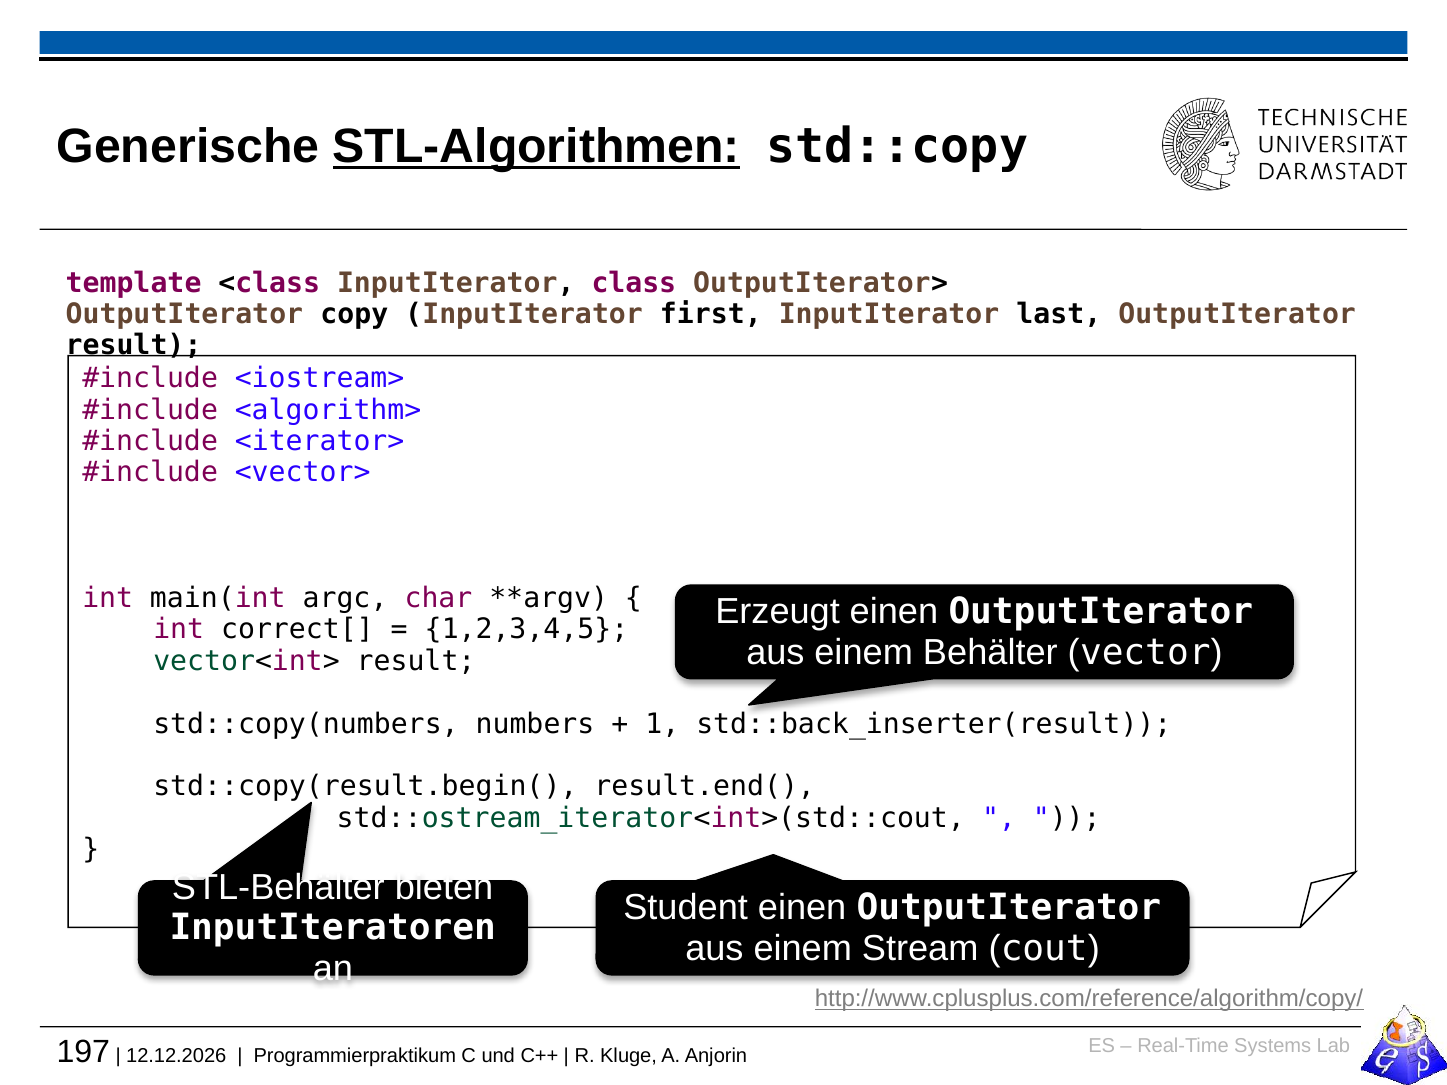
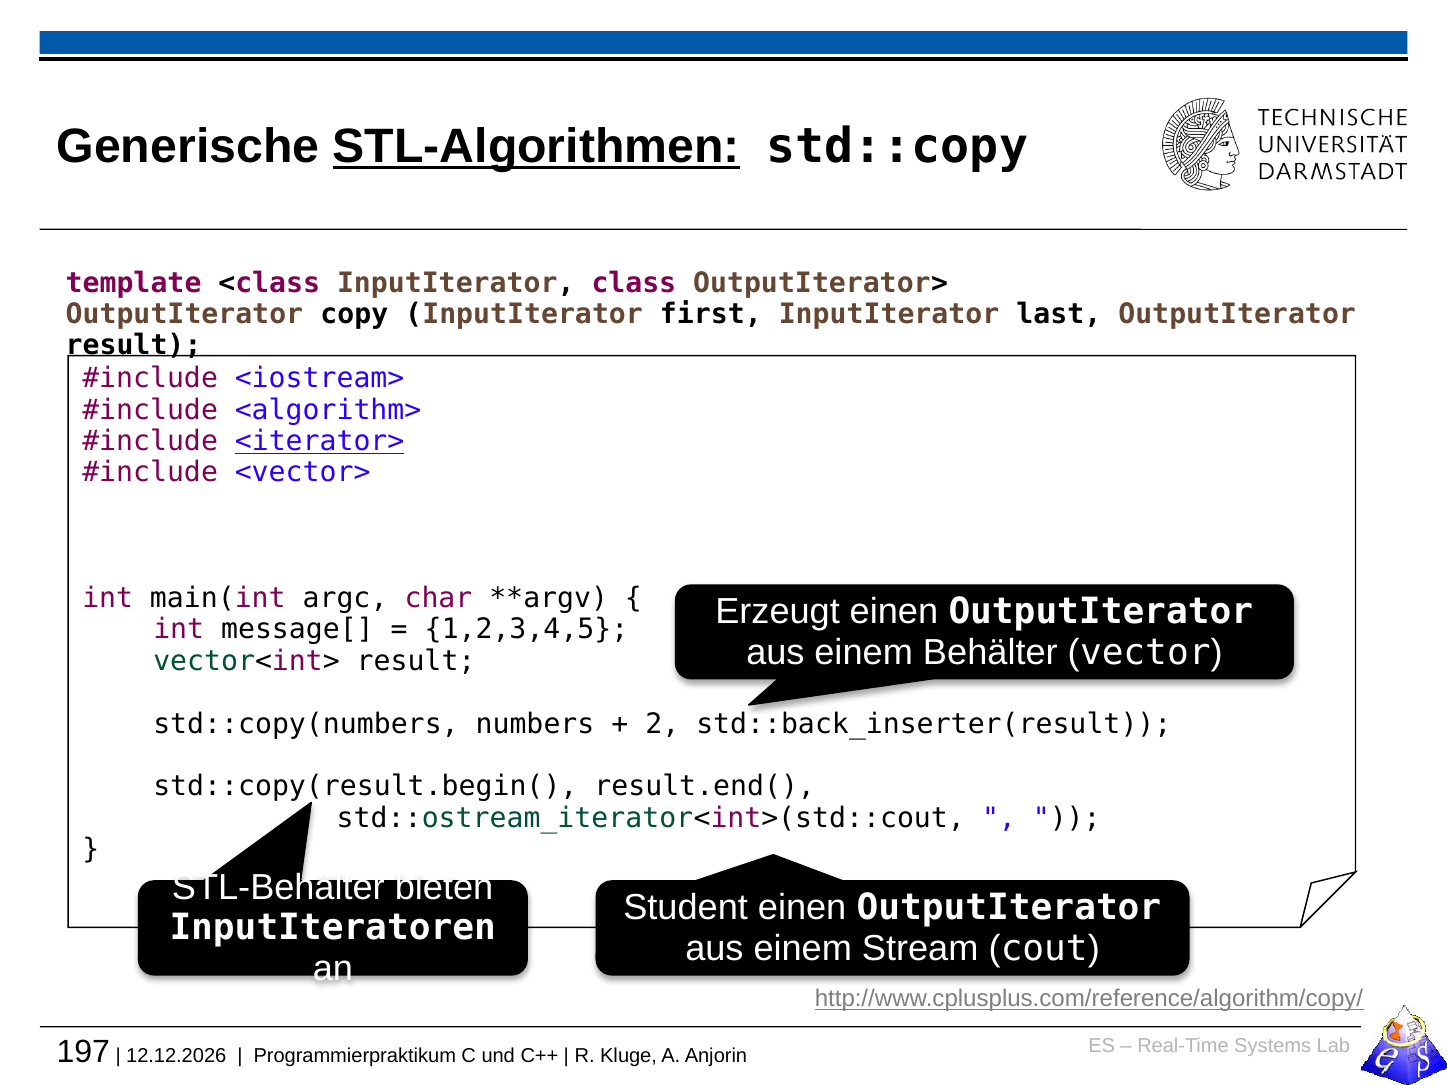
<iterator> underline: none -> present (320, 441)
correct[: correct[ -> message[ (297, 630)
1: 1 -> 2 (662, 724)
